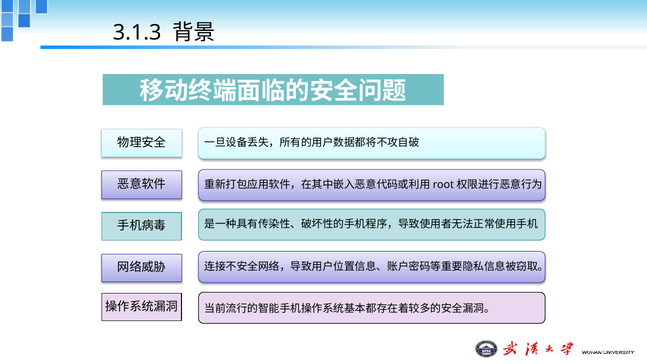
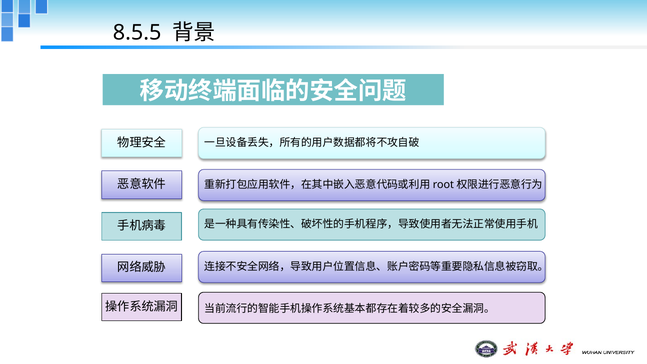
3.1.3: 3.1.3 -> 8.5.5 (137, 32)
